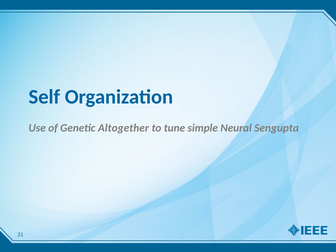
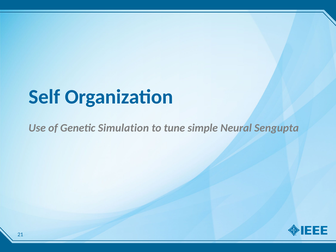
Altogether: Altogether -> Simulation (123, 128)
